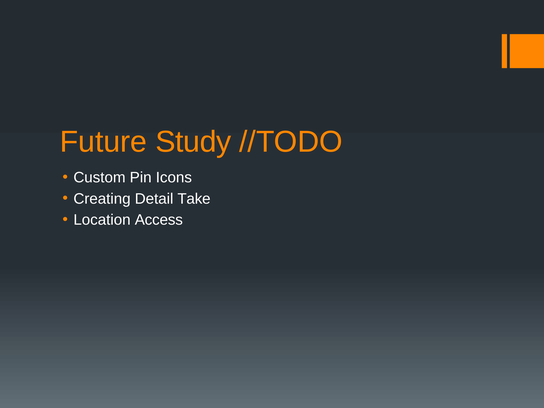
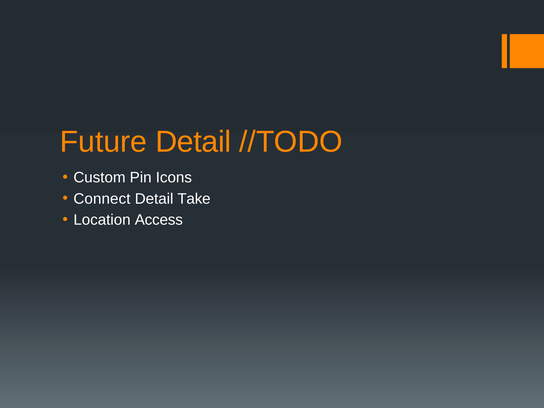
Future Study: Study -> Detail (193, 142)
Creating: Creating -> Connect (102, 199)
